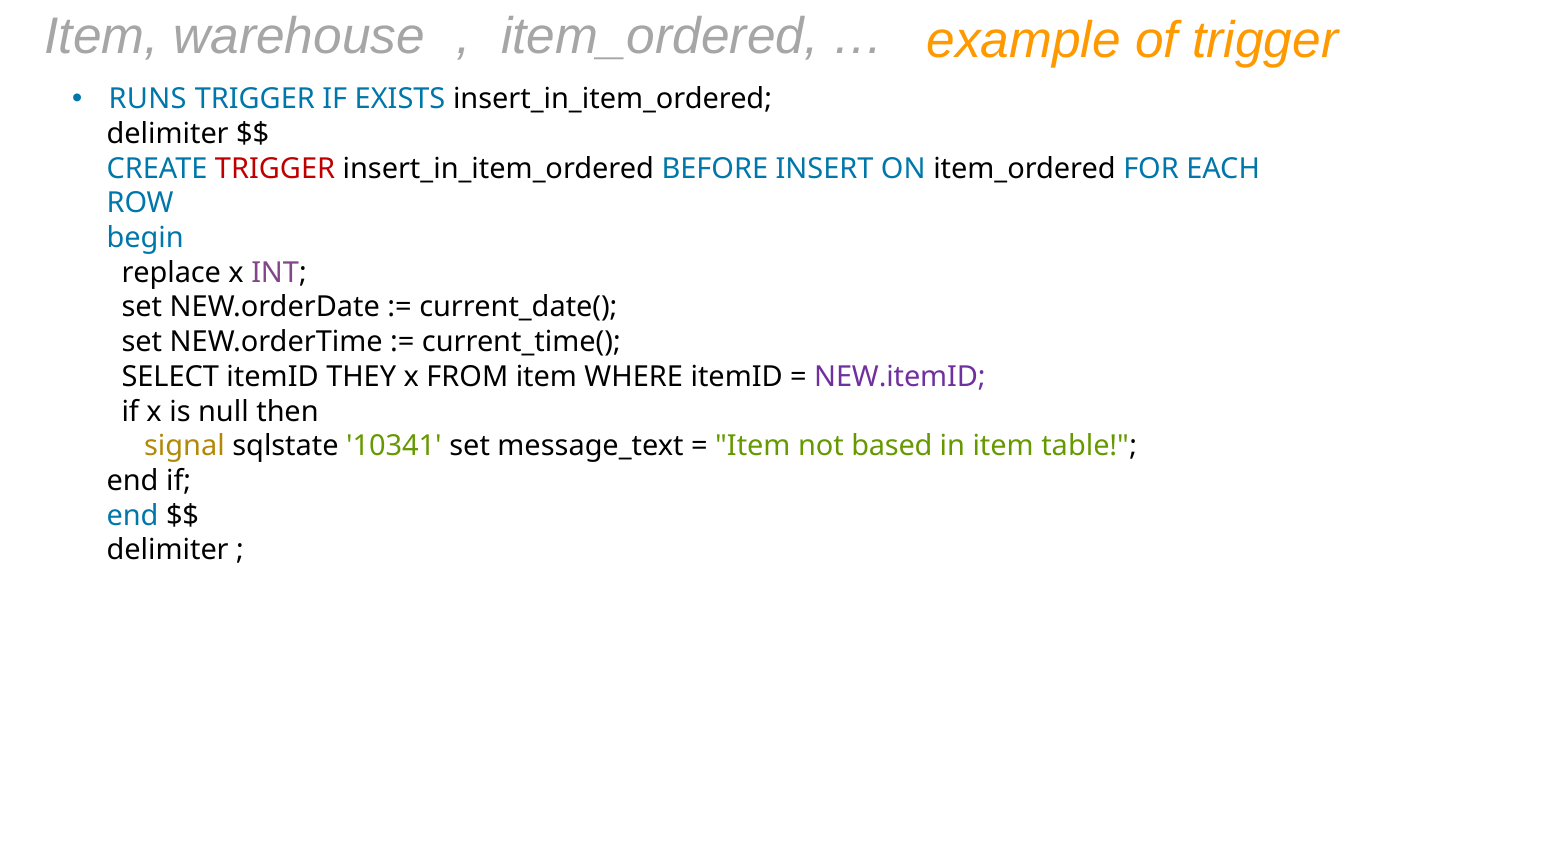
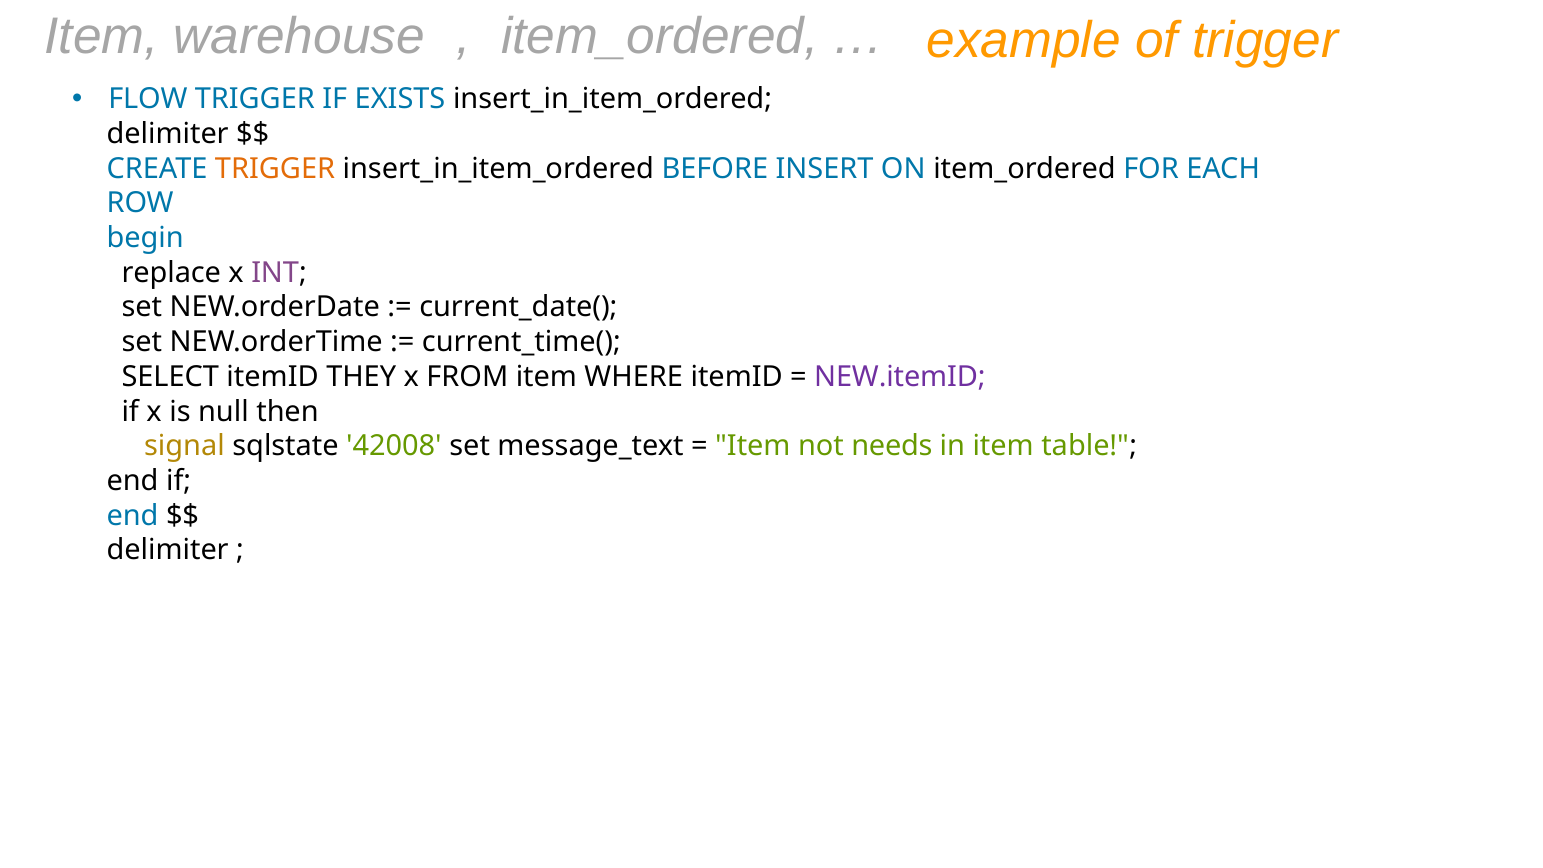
RUNS: RUNS -> FLOW (148, 99)
TRIGGER colour: red -> orange (275, 168)
10341: 10341 -> 42008 (394, 446)
based: based -> needs (892, 446)
